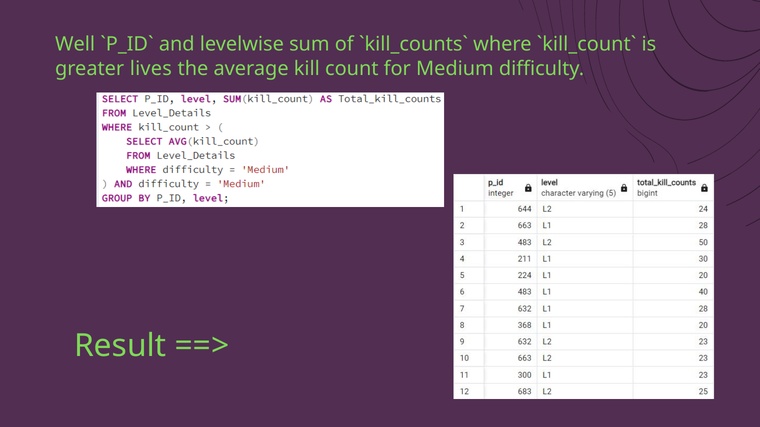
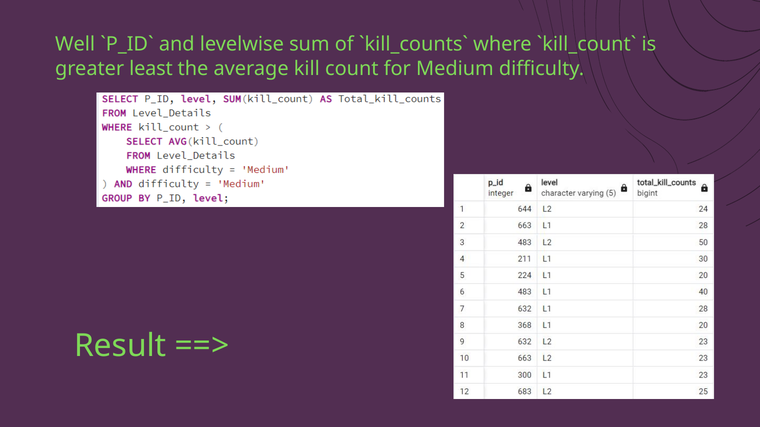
lives: lives -> least (151, 69)
